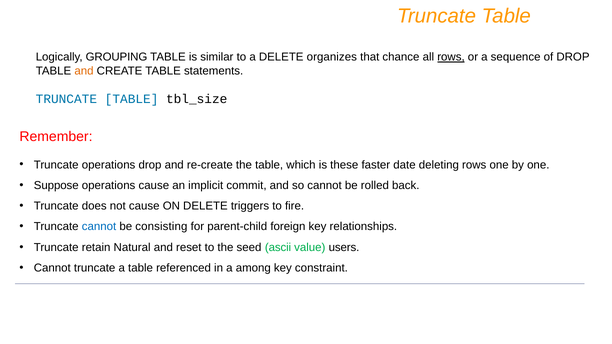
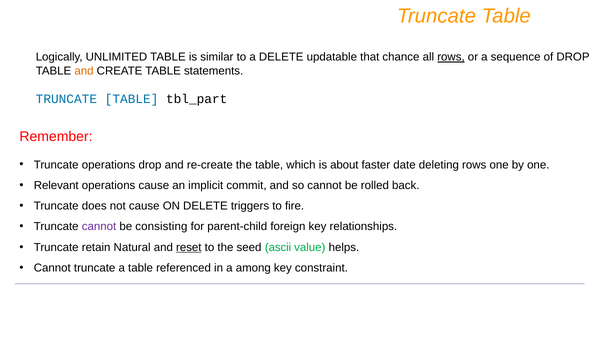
GROUPING: GROUPING -> UNLIMITED (116, 57)
organizes: organizes -> updatable (332, 57)
tbl_size: tbl_size -> tbl_part (197, 99)
these: these -> about (344, 165)
Suppose: Suppose -> Relevant (56, 186)
cannot colour: blue -> purple (99, 227)
reset underline: none -> present (189, 248)
users: users -> helps (344, 248)
